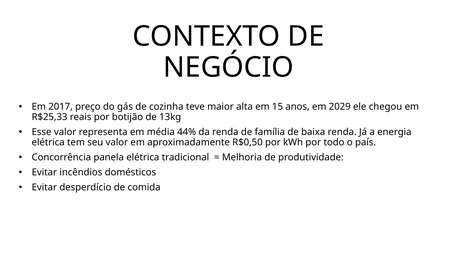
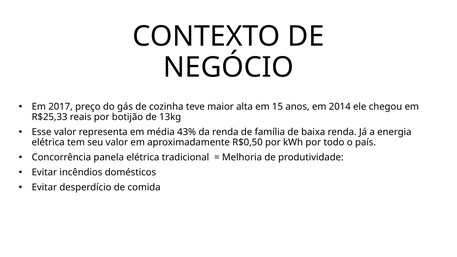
2029: 2029 -> 2014 (340, 107)
44%: 44% -> 43% (187, 132)
